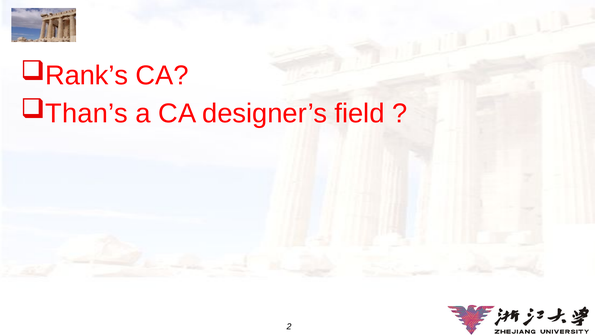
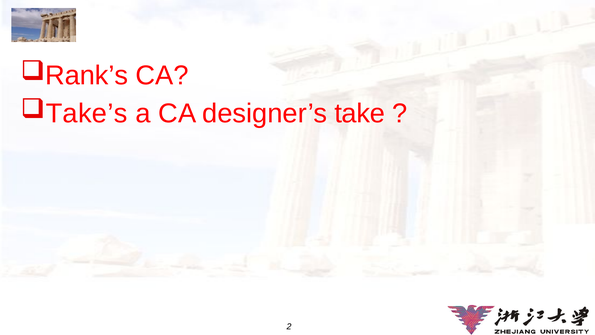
Than’s: Than’s -> Take’s (86, 114)
field: field -> take (360, 114)
